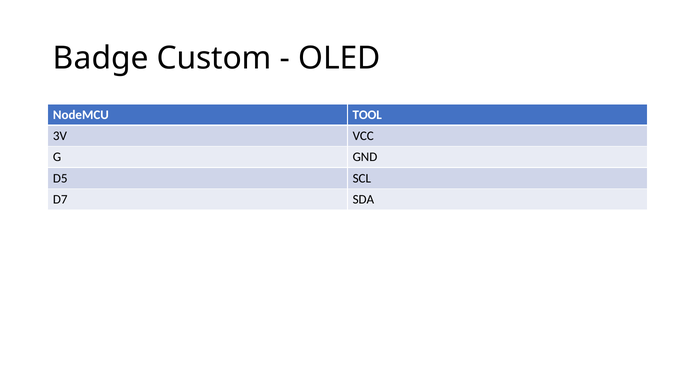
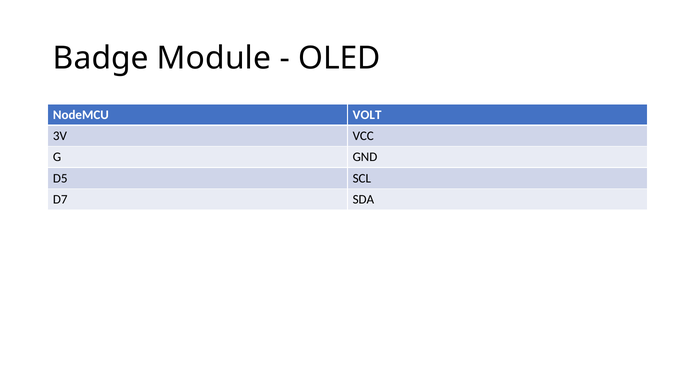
Custom: Custom -> Module (214, 58)
TOOL: TOOL -> VOLT (367, 115)
